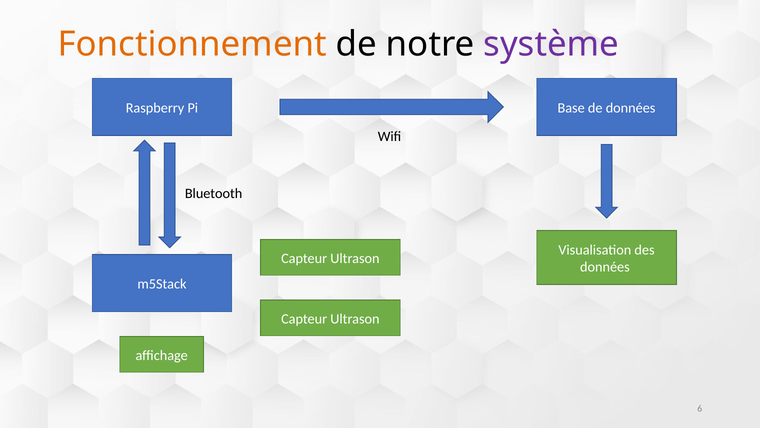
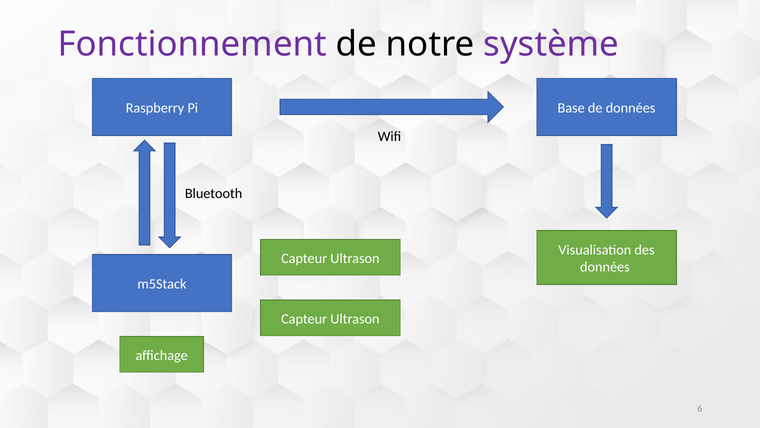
Fonctionnement colour: orange -> purple (192, 44)
